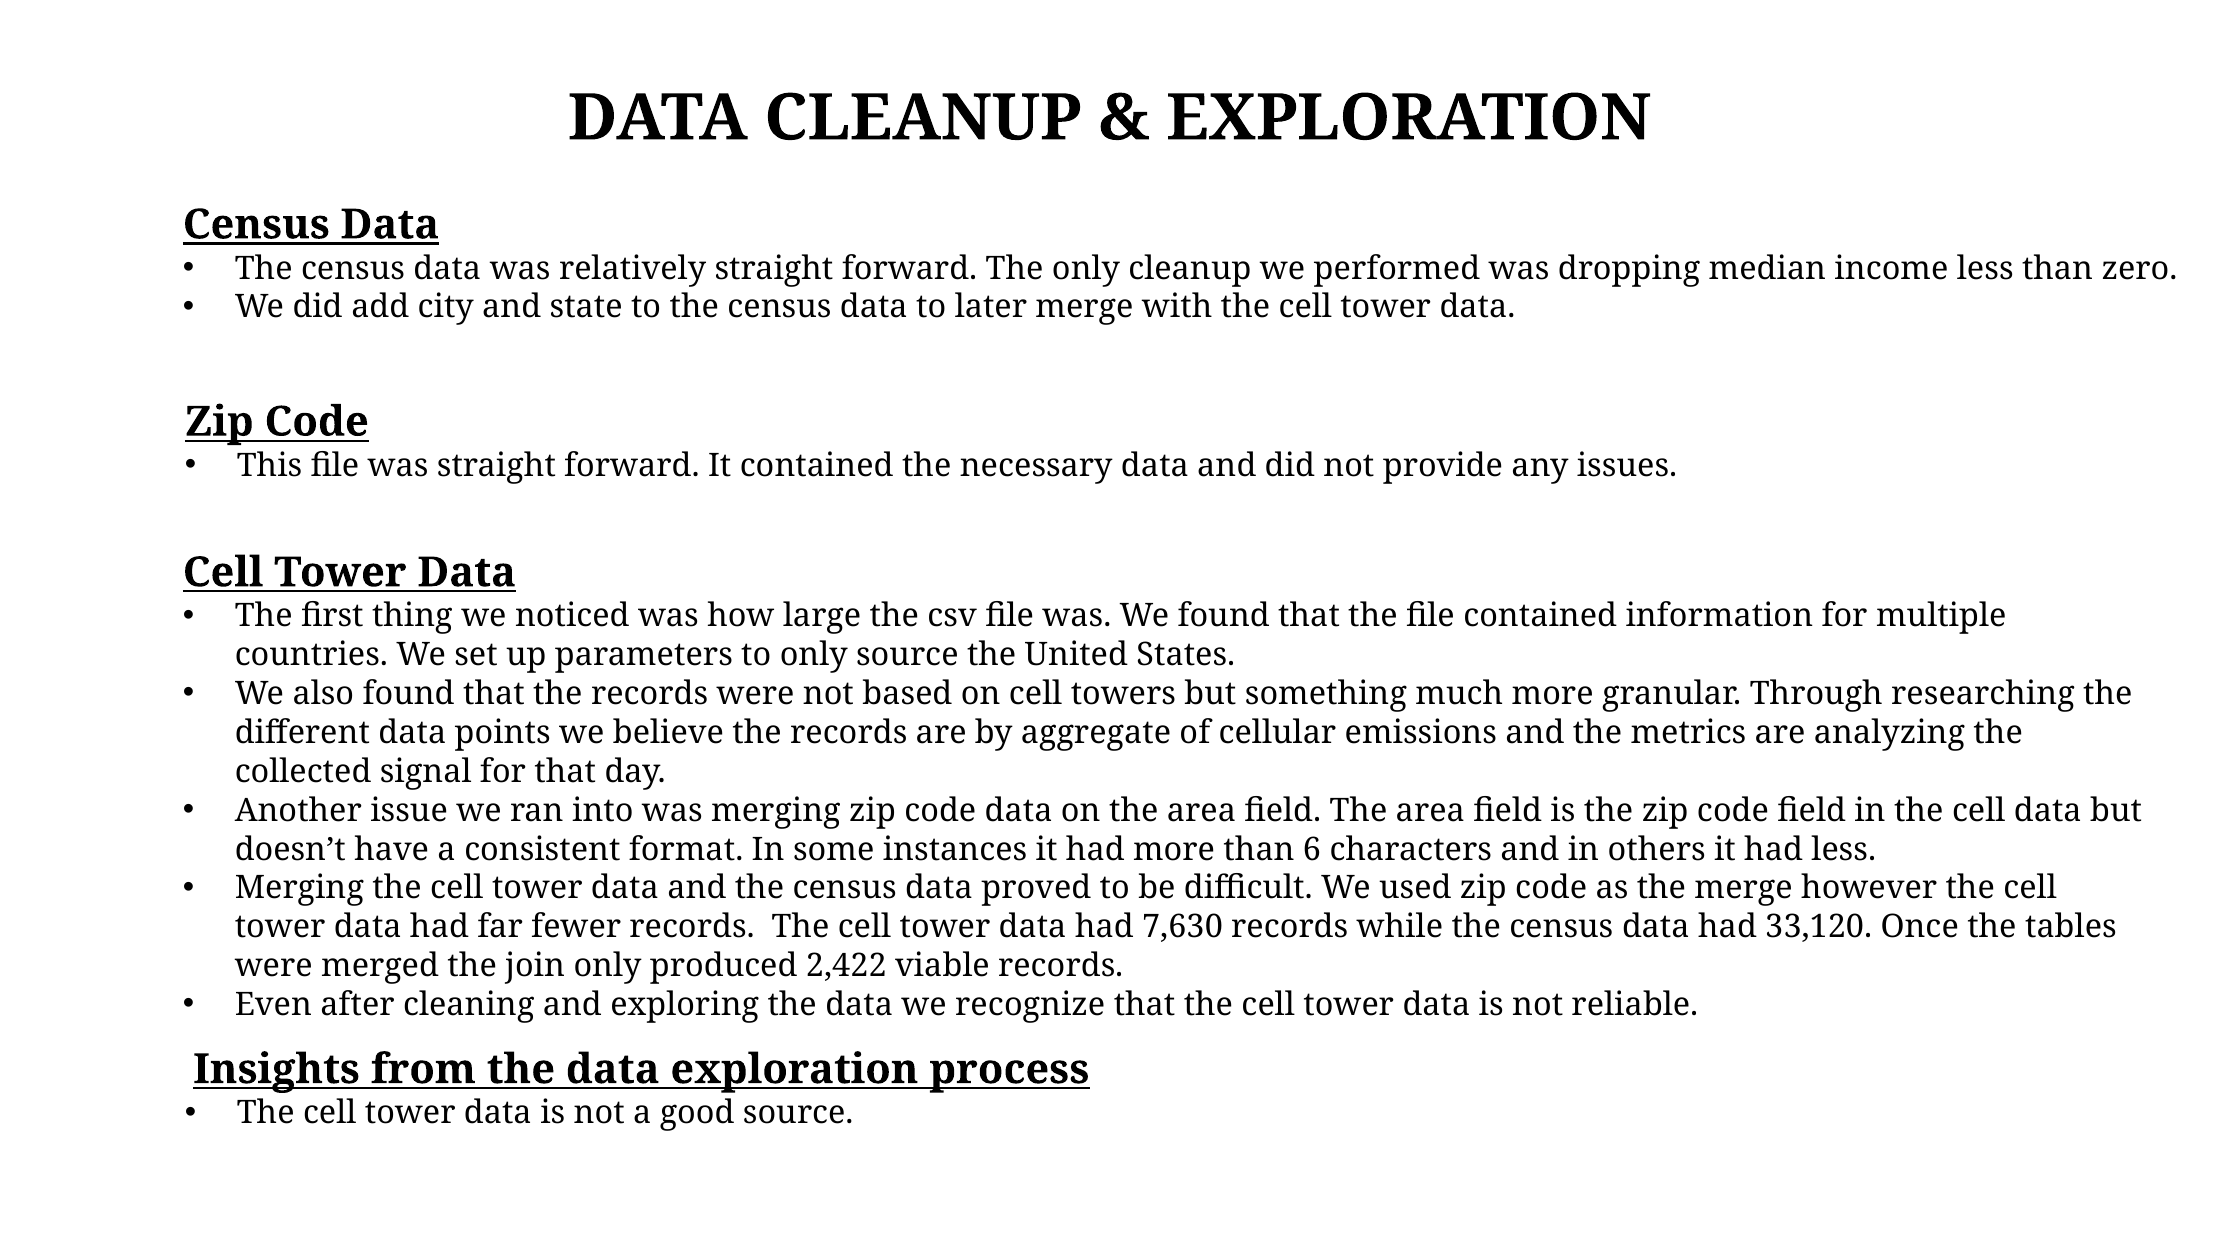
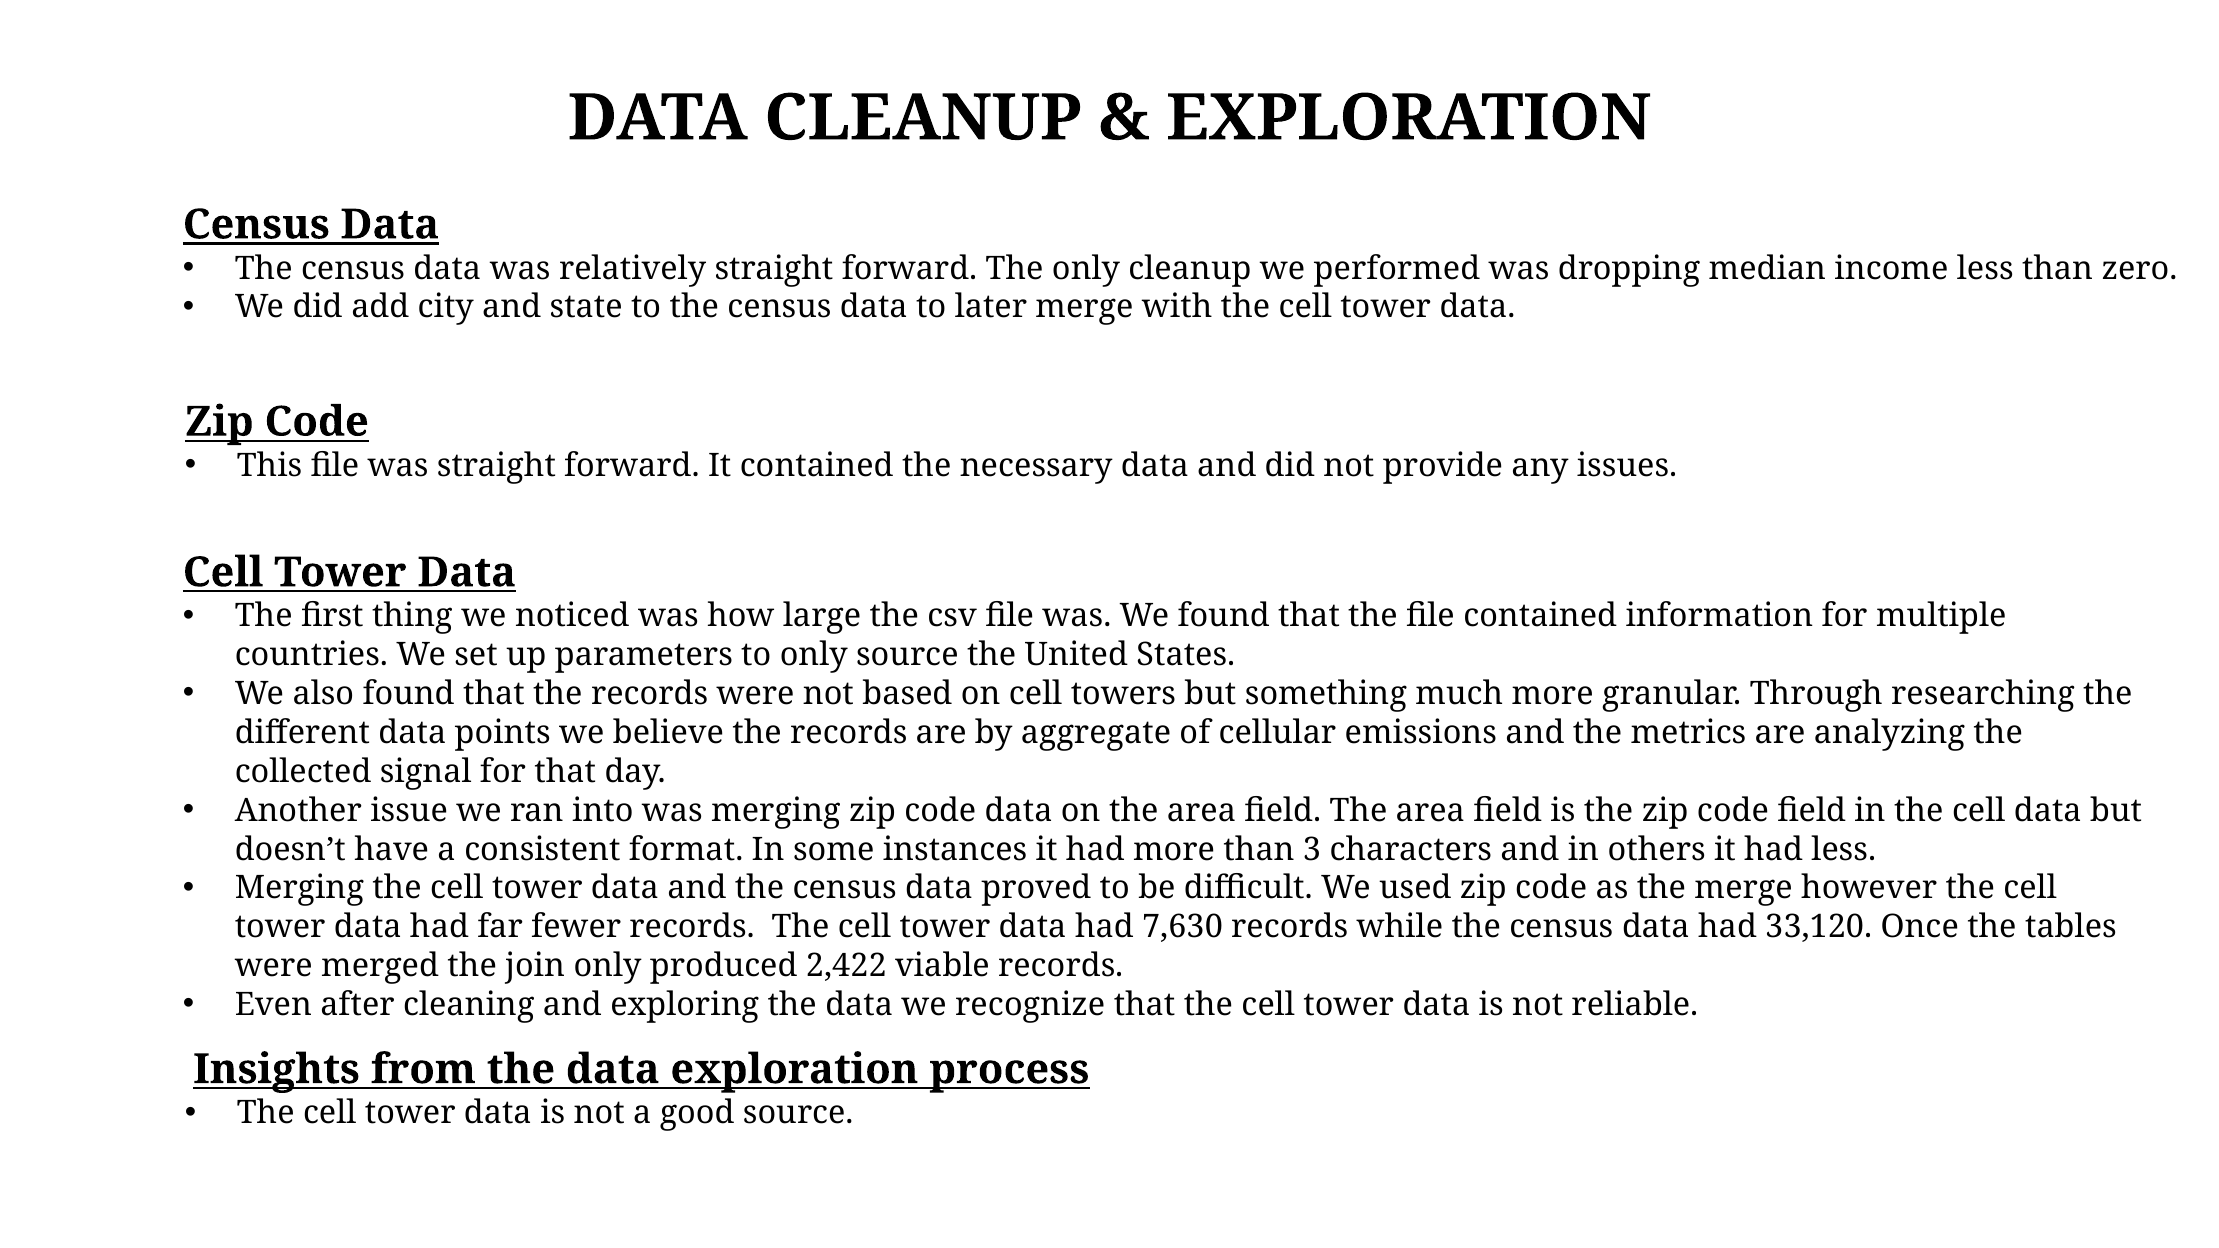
6: 6 -> 3 (1312, 849)
